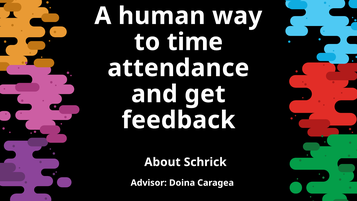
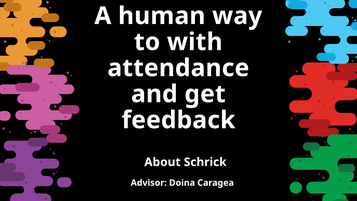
time: time -> with (195, 42)
